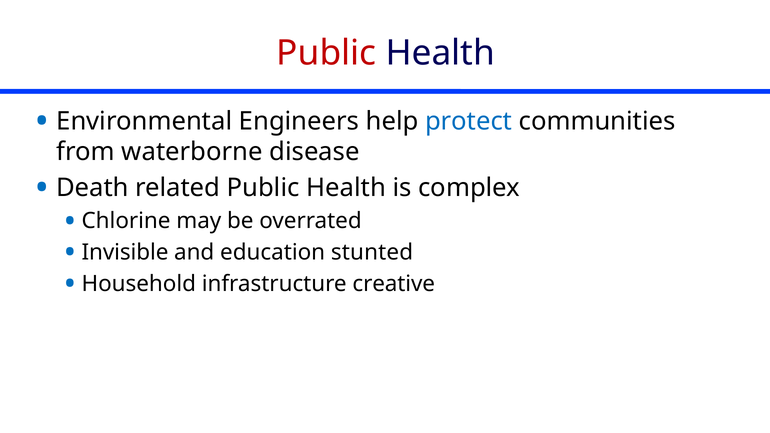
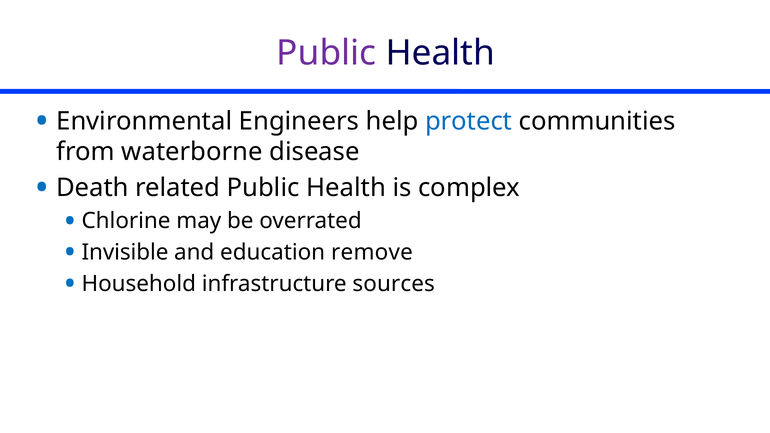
Public colour: red -> purple (326, 53)
stunted: stunted -> remove (372, 253)
creative: creative -> sources (394, 284)
